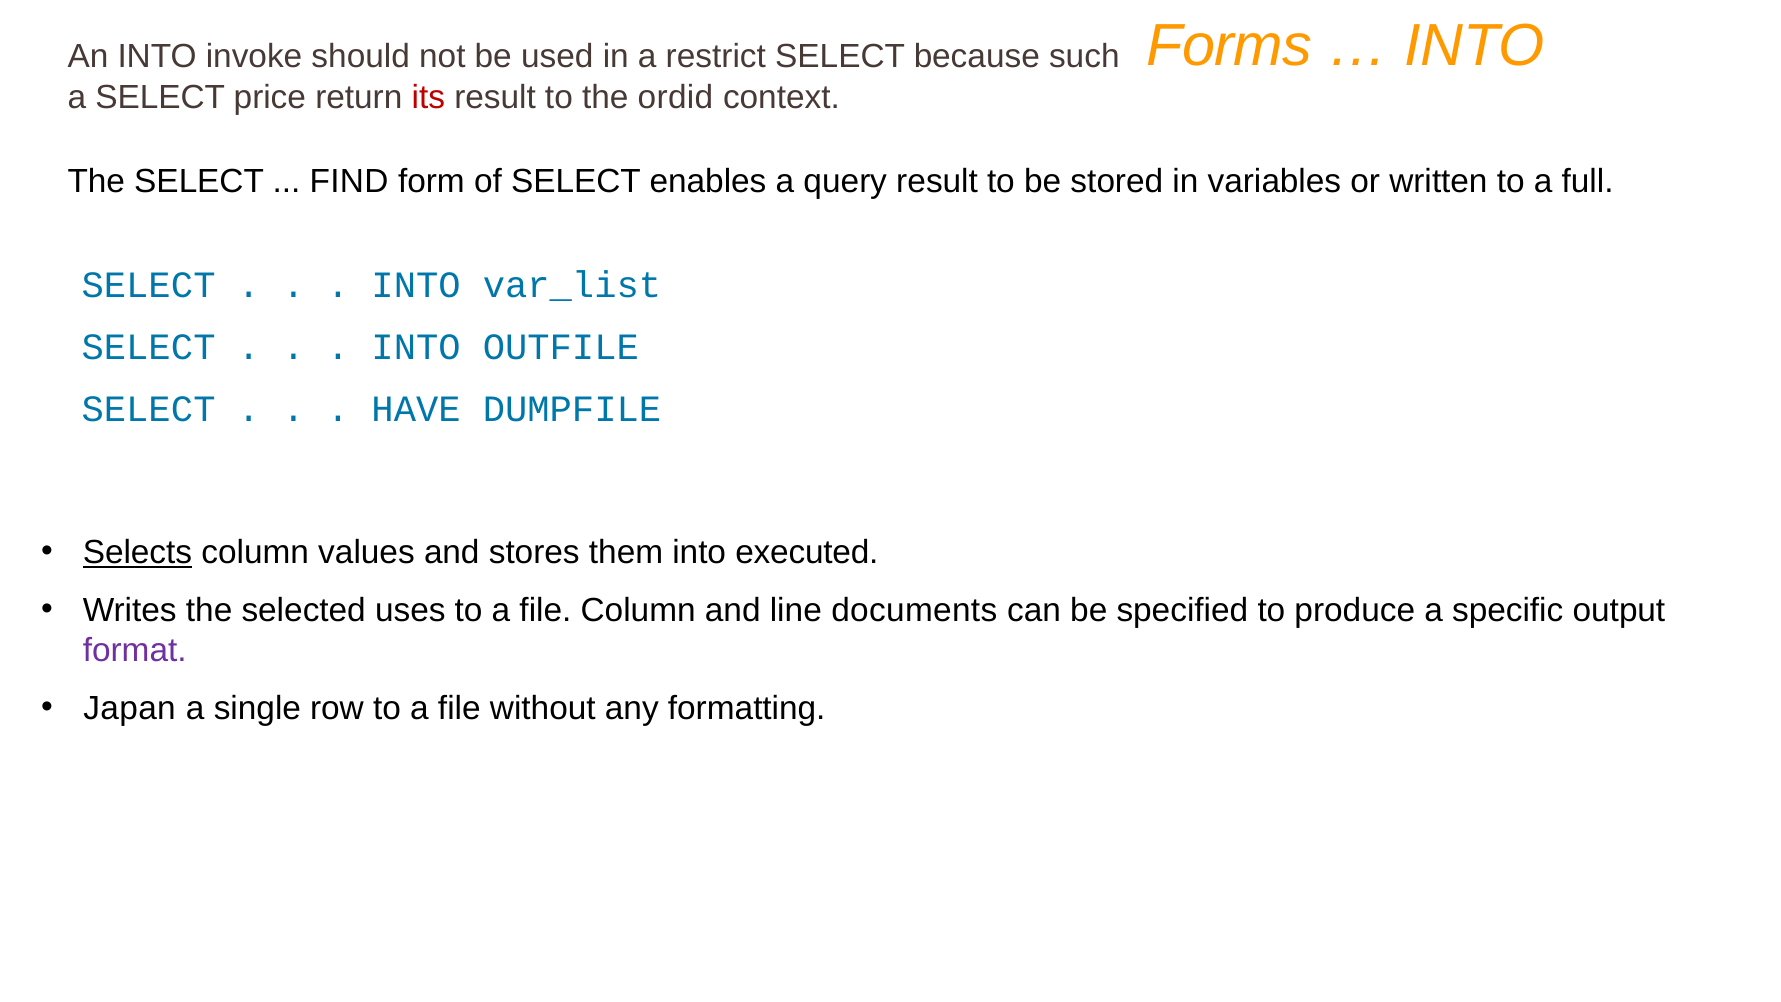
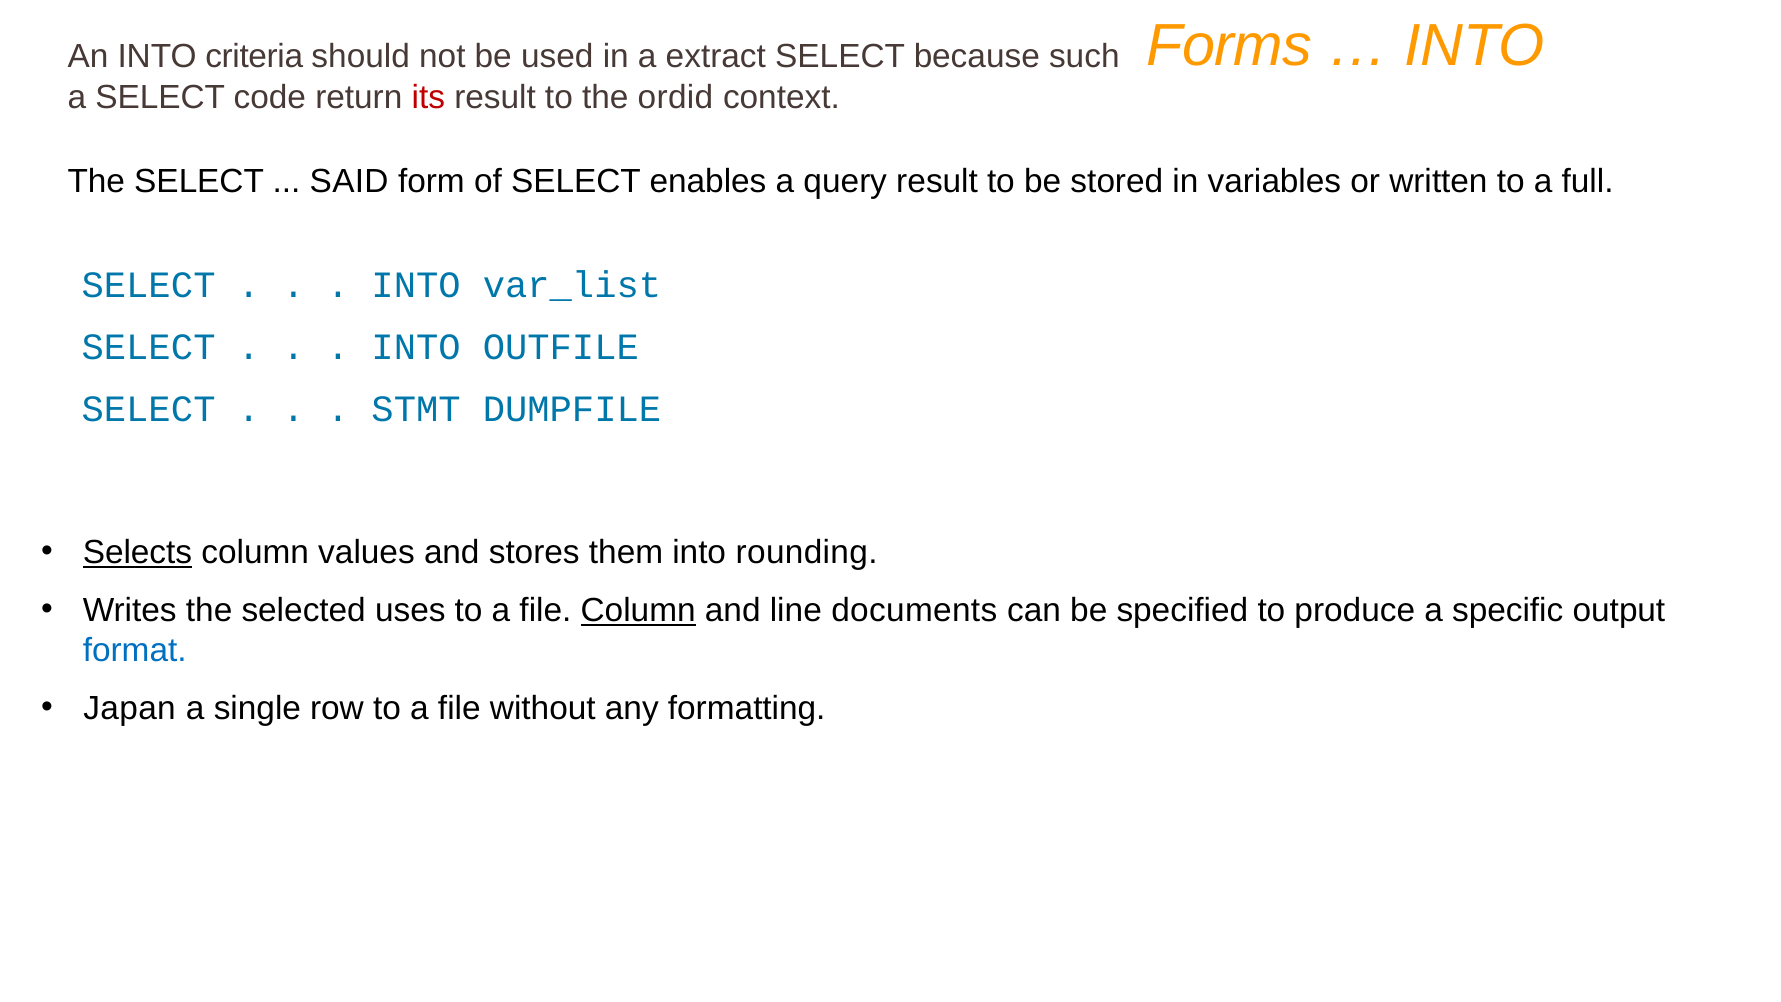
invoke: invoke -> criteria (254, 57)
restrict: restrict -> extract (716, 57)
price: price -> code (270, 97)
FIND: FIND -> SAID (349, 181)
HAVE: HAVE -> STMT (416, 410)
executed: executed -> rounding (807, 552)
Column underline: none -> present (638, 610)
format colour: purple -> blue (135, 650)
